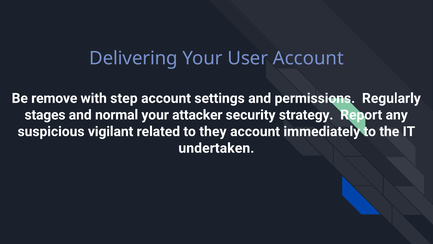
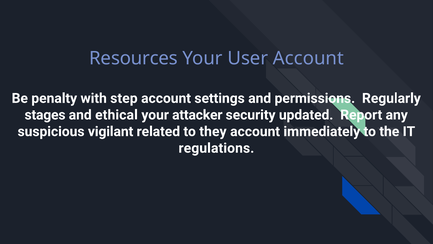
Delivering: Delivering -> Resources (134, 58)
remove: remove -> penalty (54, 98)
normal: normal -> ethical (116, 115)
strategy: strategy -> updated (306, 115)
undertaken: undertaken -> regulations (216, 148)
